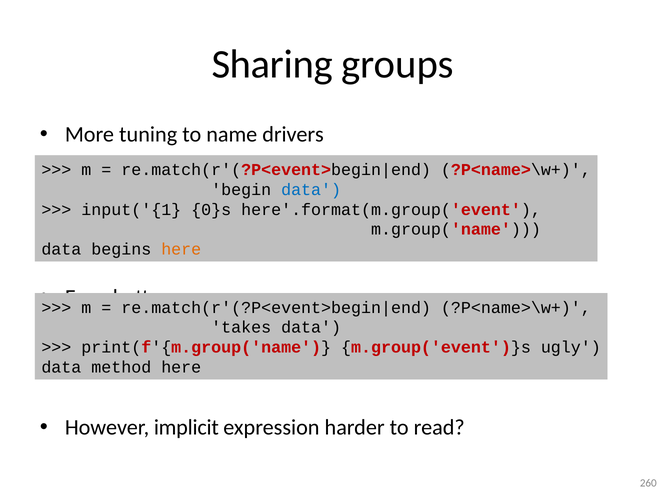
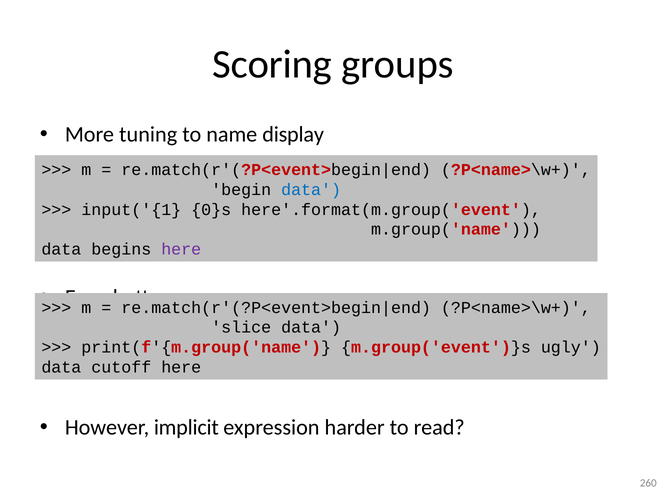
Sharing: Sharing -> Scoring (272, 64)
drivers: drivers -> display (293, 135)
here colour: orange -> purple (181, 250)
takes: takes -> slice (241, 328)
method: method -> cutoff (121, 368)
